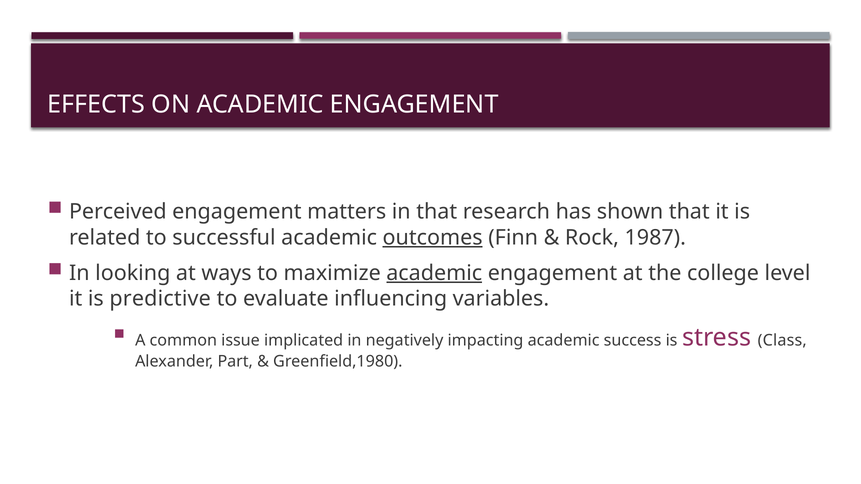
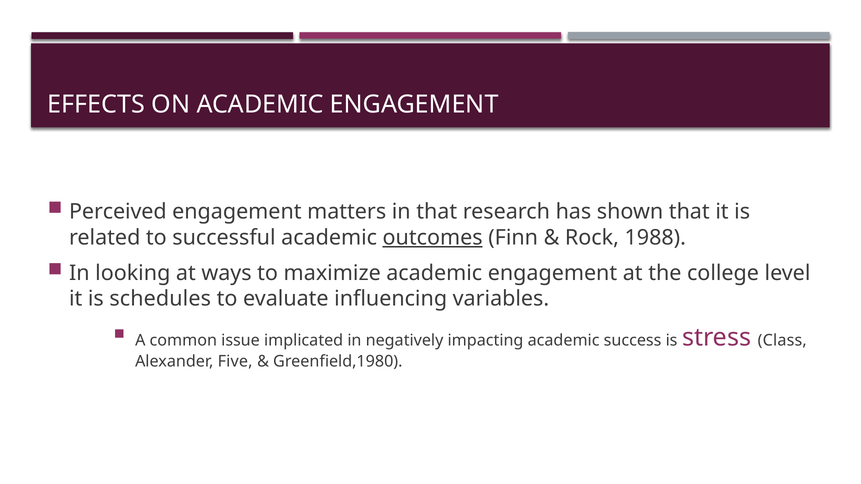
1987: 1987 -> 1988 (655, 238)
academic underline: present -> none (434, 273)
predictive: predictive -> schedules (160, 299)
Part: Part -> Five (235, 362)
